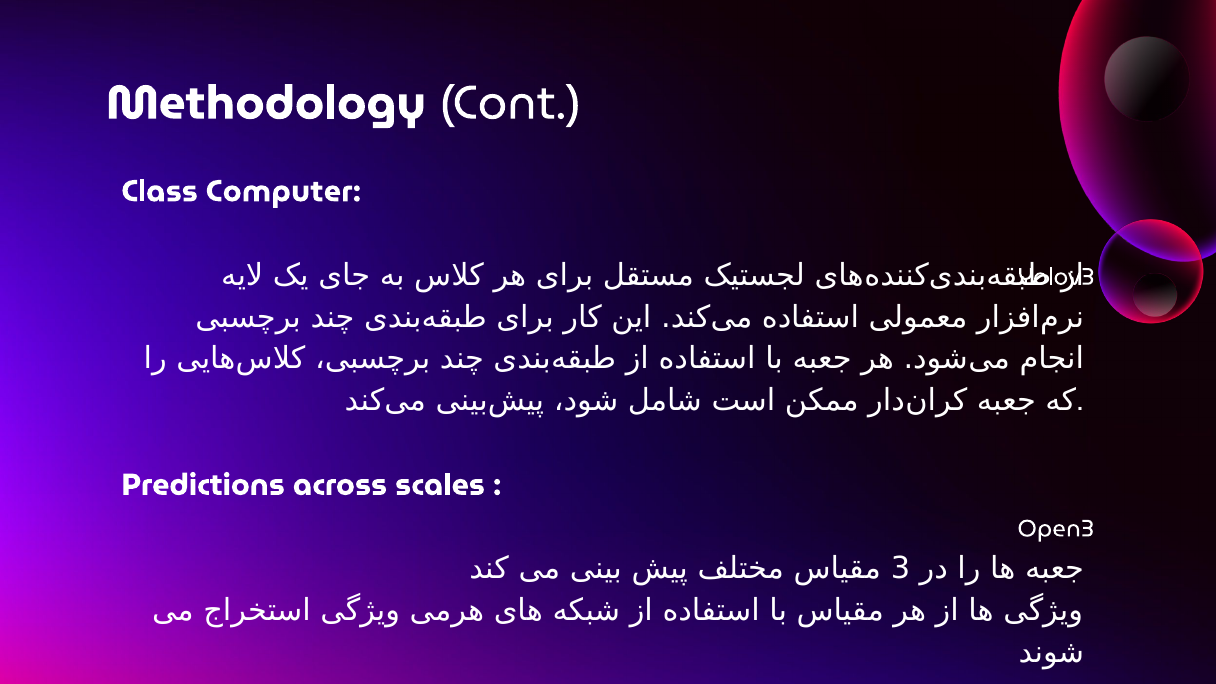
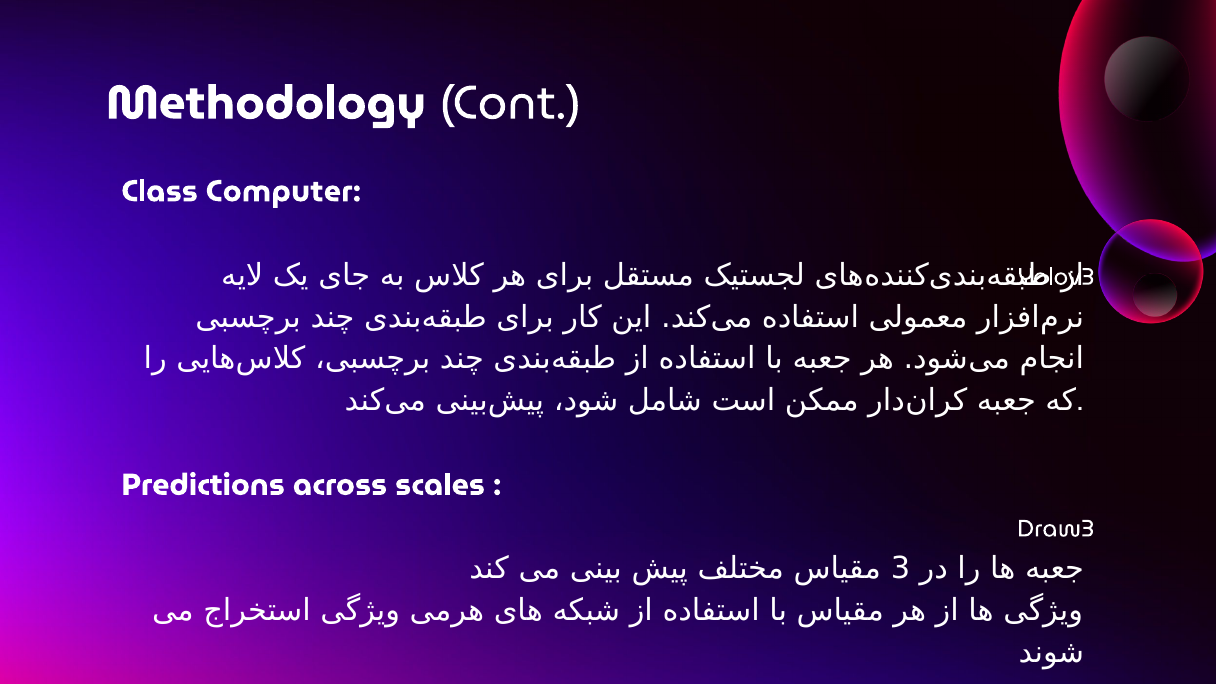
Open3: Open3 -> Draw3 (1056, 529)
